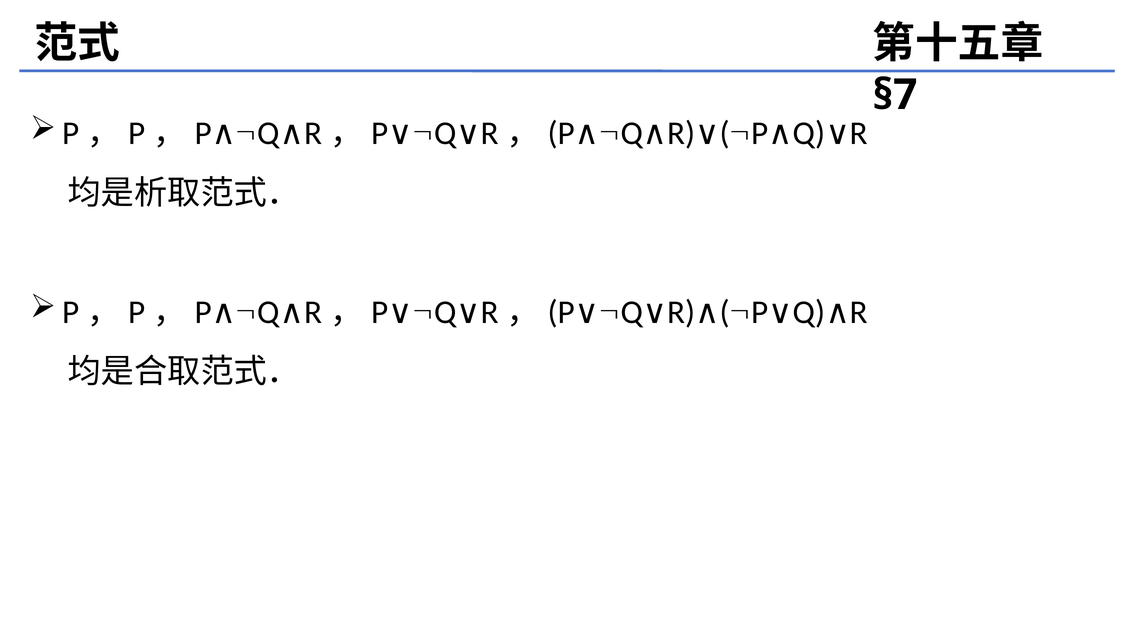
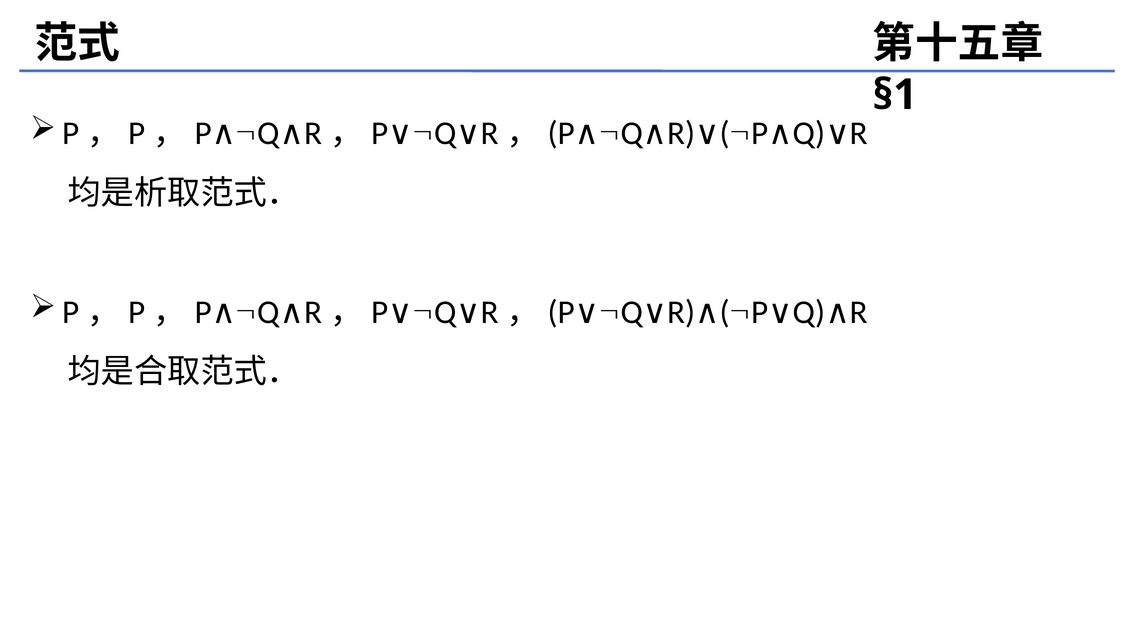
§7: §7 -> §1 (895, 95)
